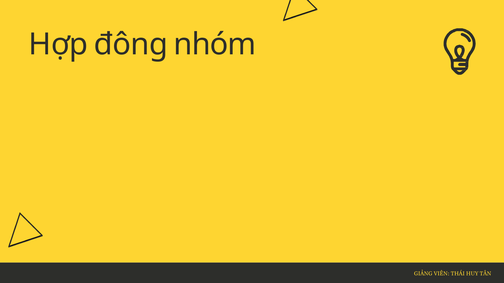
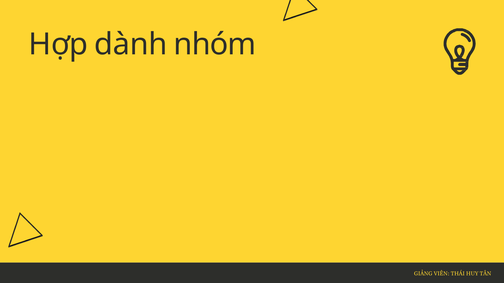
đông: đông -> dành (131, 44)
